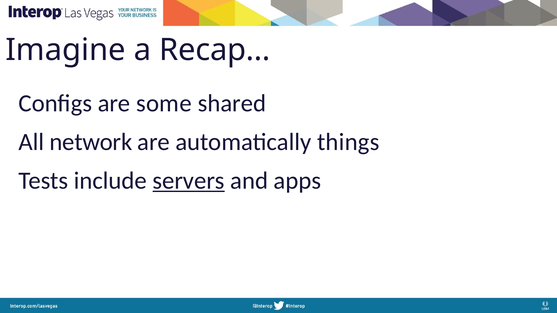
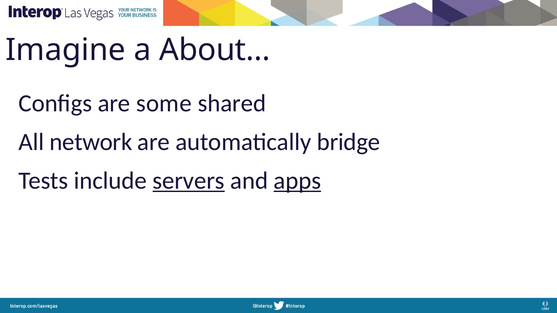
Recap…: Recap… -> About… (215, 50)
things: things -> bridge (349, 142)
apps underline: none -> present (297, 181)
